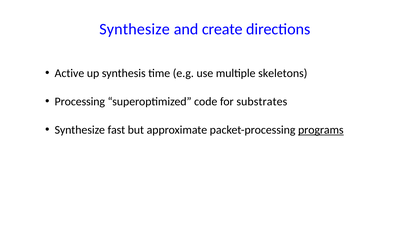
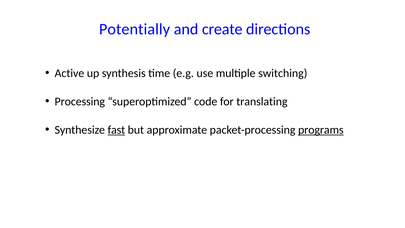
Synthesize: Synthesize -> Potentially (135, 29)
skeletons: skeletons -> switching (283, 73)
substrates: substrates -> translating (262, 101)
fast underline: none -> present (116, 130)
